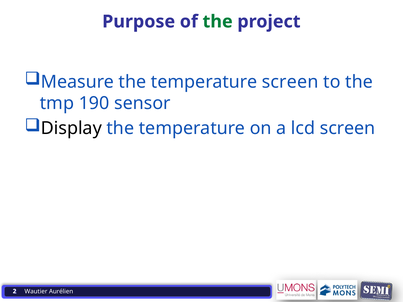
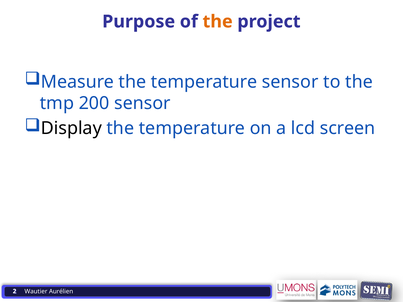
the colour: green -> orange (218, 22)
temperature screen: screen -> sensor (290, 82)
190: 190 -> 200 (94, 103)
